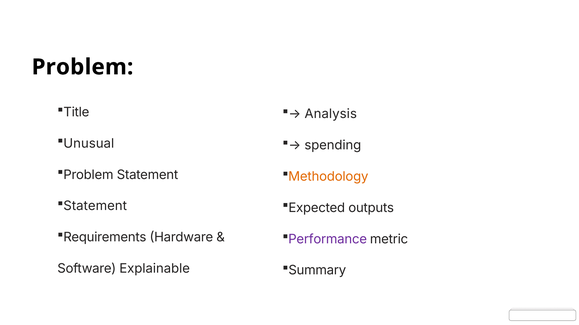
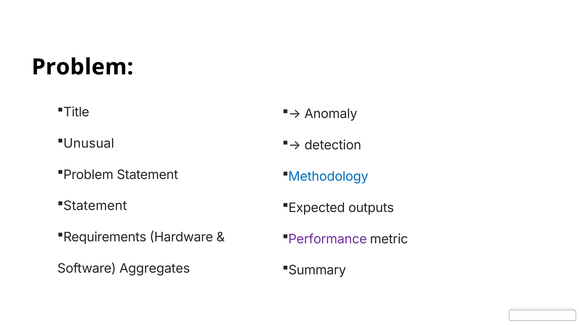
Analysis: Analysis -> Anomaly (331, 114)
spending: spending -> detection (333, 146)
Methodology colour: orange -> blue (328, 177)
Explainable: Explainable -> Aggregates (155, 269)
